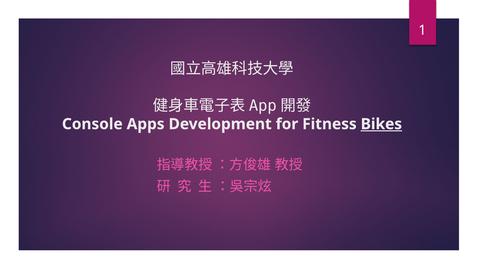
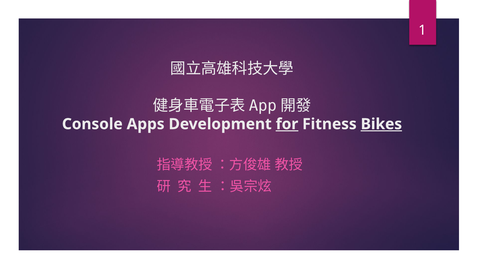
for underline: none -> present (287, 124)
